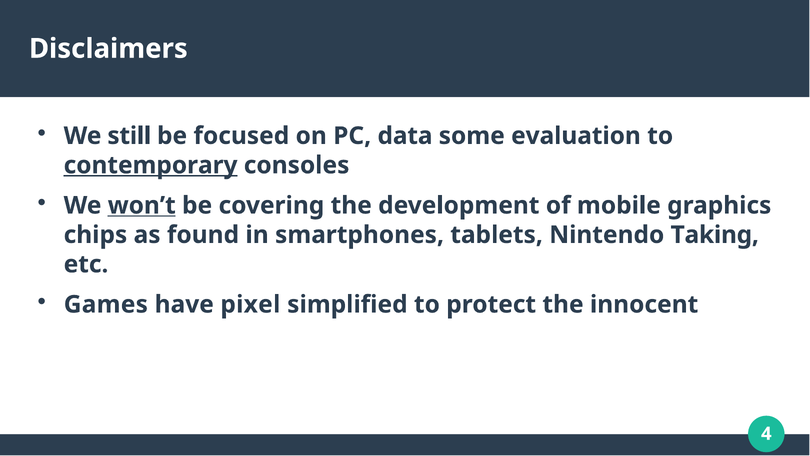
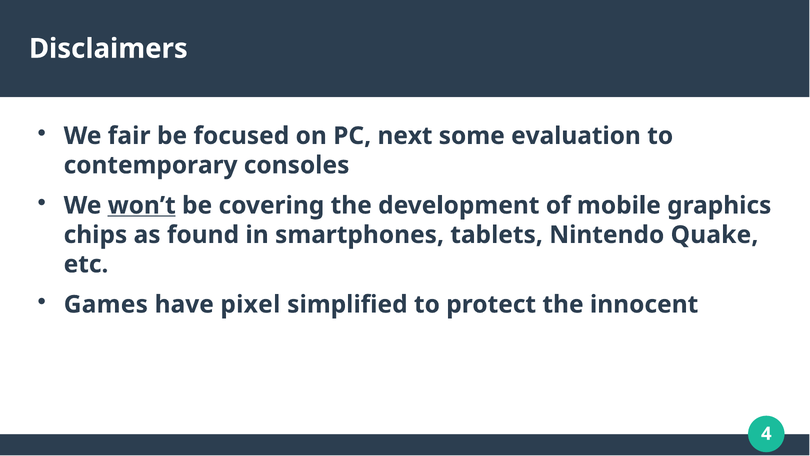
still: still -> fair (129, 136)
data: data -> next (405, 136)
contemporary underline: present -> none (151, 165)
Taking: Taking -> Quake (715, 235)
